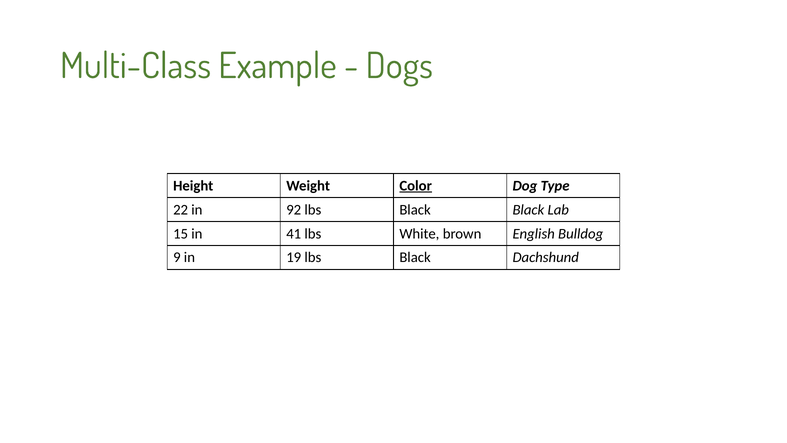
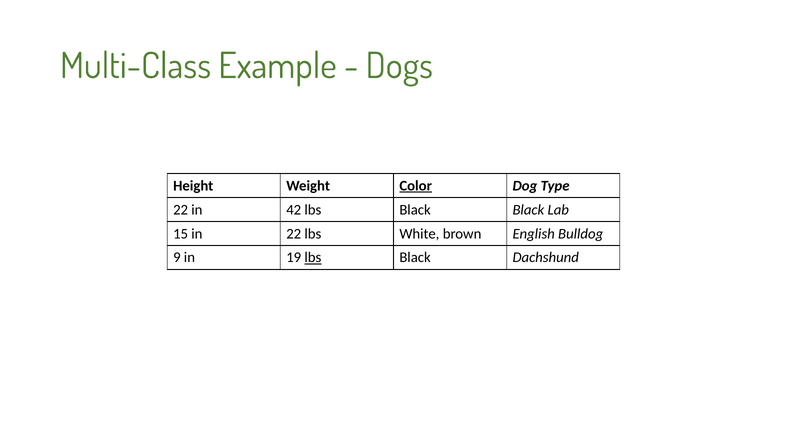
92: 92 -> 42 (294, 210)
in 41: 41 -> 22 (294, 233)
lbs underline: none -> present (313, 257)
